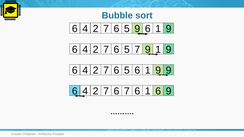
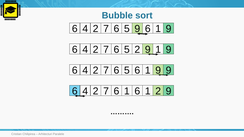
5 7: 7 -> 2 (137, 50)
7 6 7: 7 -> 1 (127, 91)
1 6: 6 -> 2 (158, 91)
